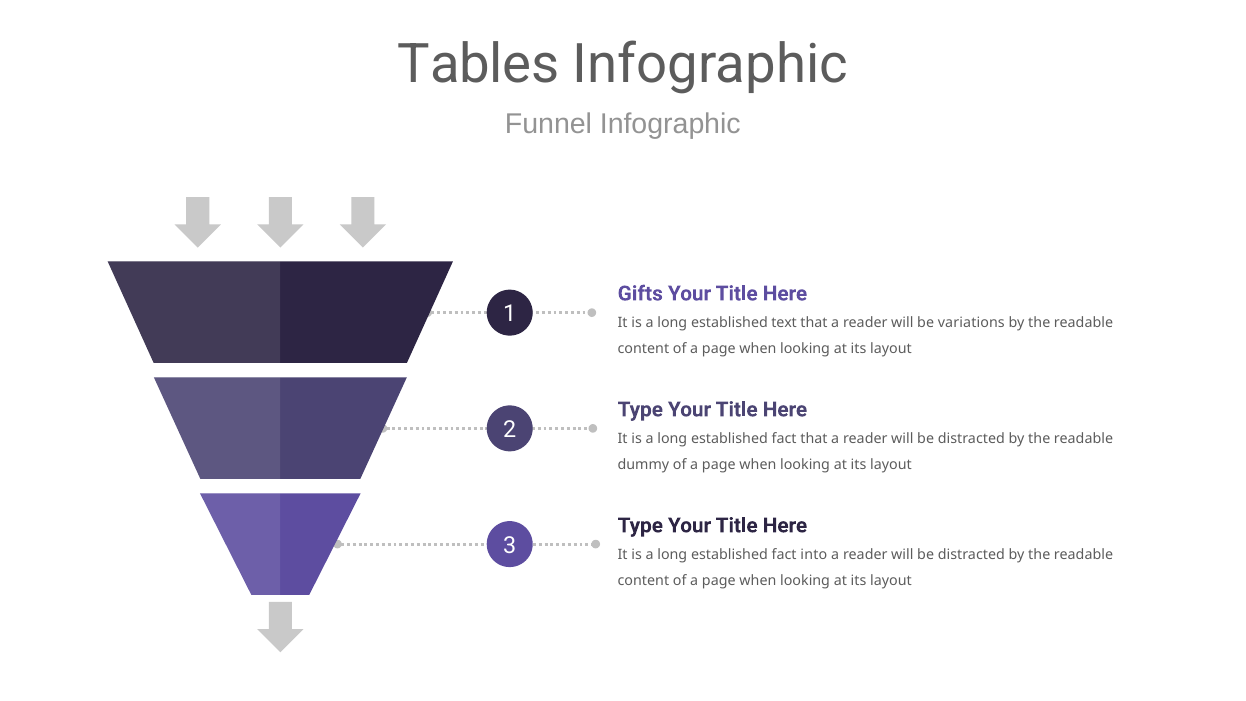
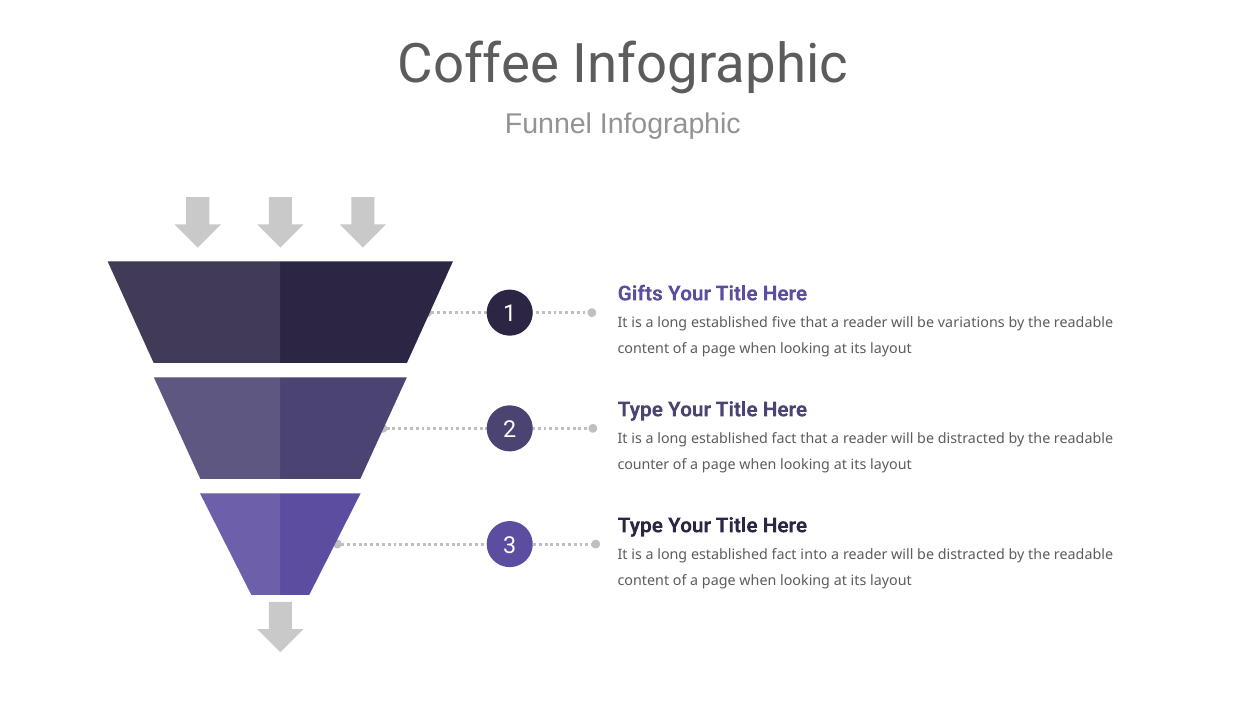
Tables: Tables -> Coffee (479, 64)
text: text -> five (784, 323)
dummy: dummy -> counter (643, 464)
